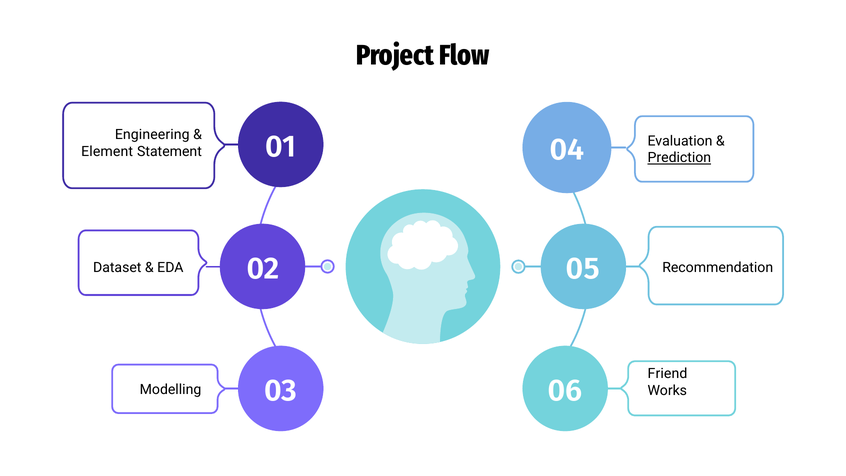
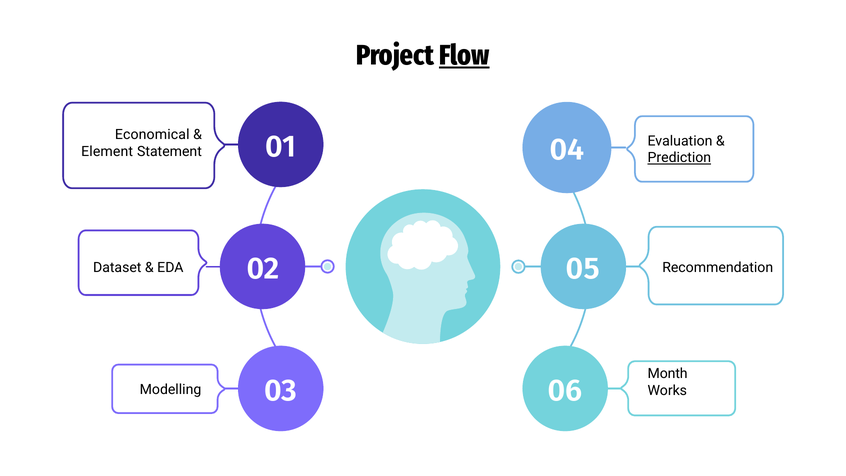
Flow underline: none -> present (464, 55)
Engineering: Engineering -> Economical (152, 135)
Friend: Friend -> Month (668, 374)
